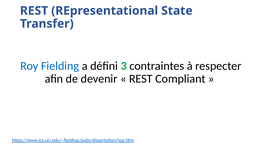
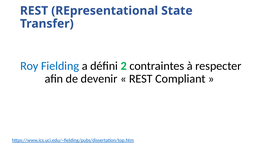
3: 3 -> 2 (124, 66)
